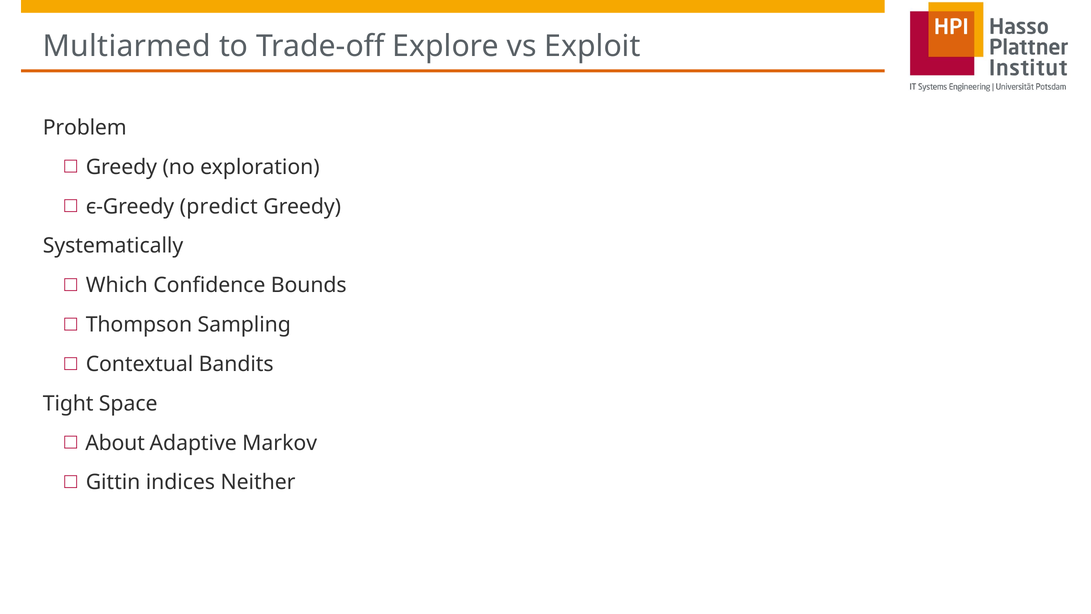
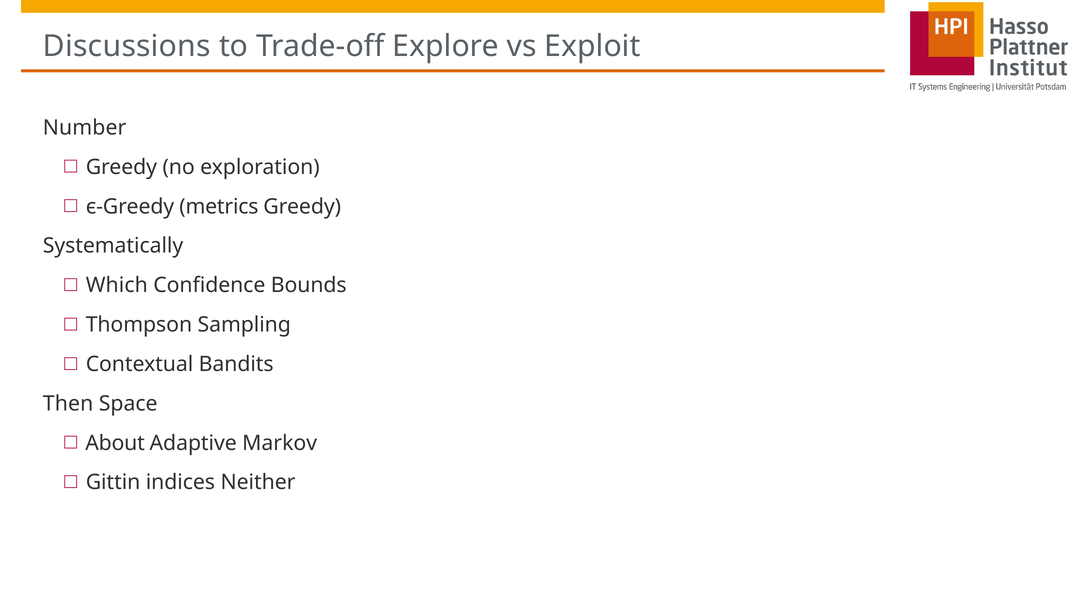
Multiarmed: Multiarmed -> Discussions (127, 46)
Problem: Problem -> Number (85, 128)
predict: predict -> metrics (219, 206)
Tight: Tight -> Then (68, 403)
